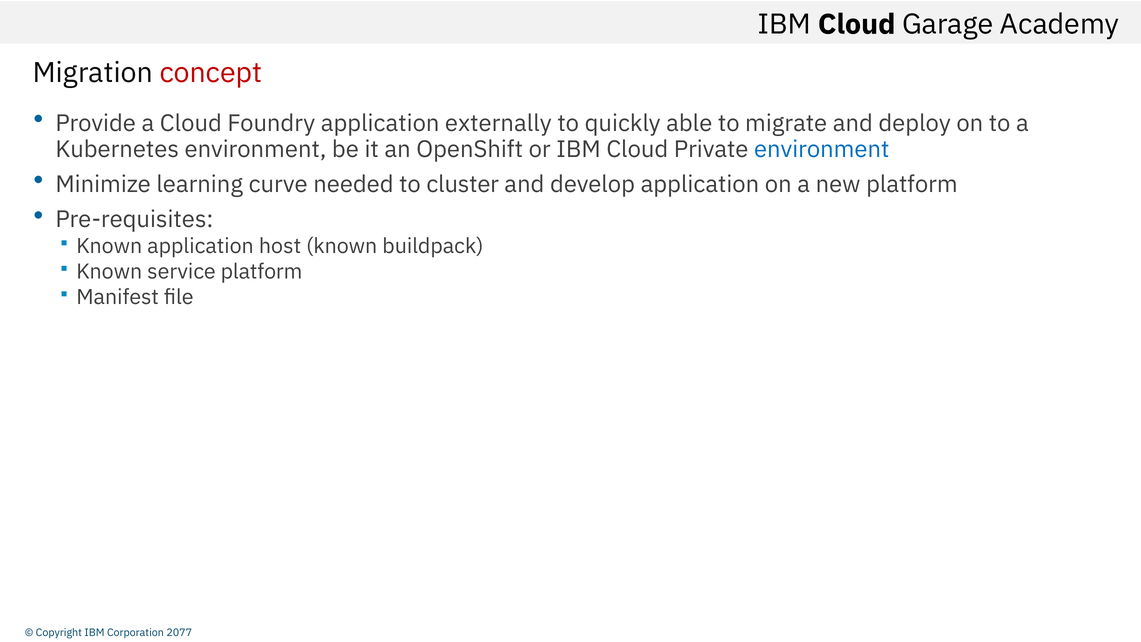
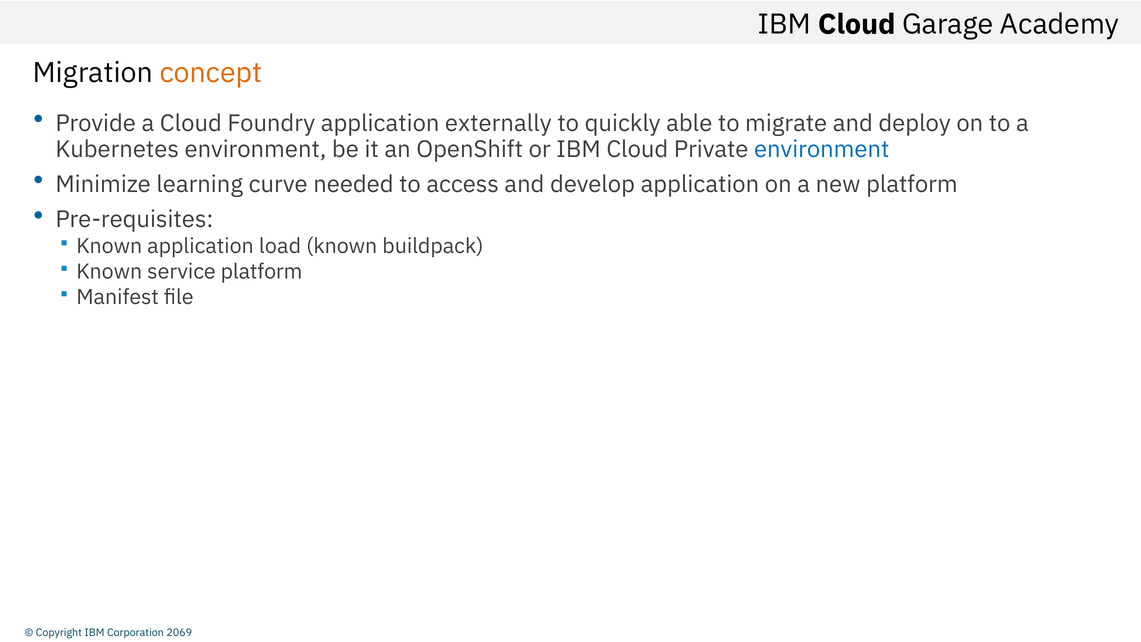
concept colour: red -> orange (211, 73)
cluster: cluster -> access (463, 184)
host: host -> load (280, 246)
2077: 2077 -> 2069 (179, 633)
